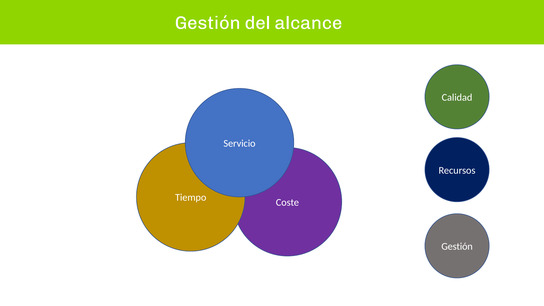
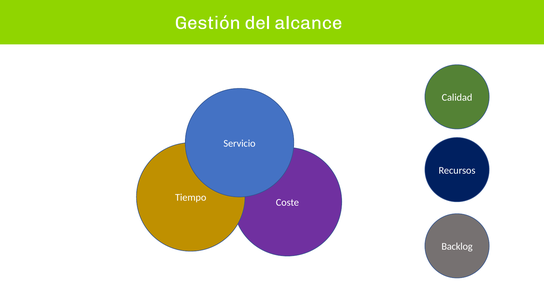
Gestión: Gestión -> Backlog (457, 247)
